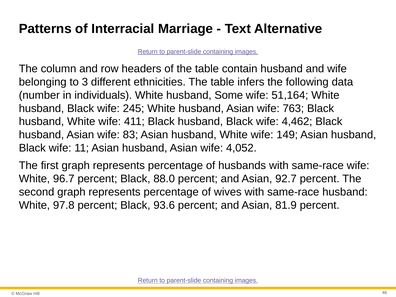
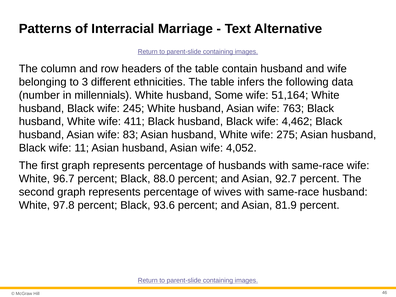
individuals: individuals -> millennials (103, 95)
149: 149 -> 275 (287, 135)
